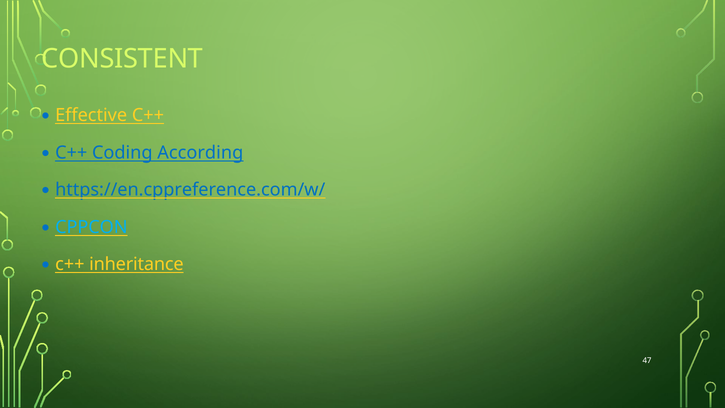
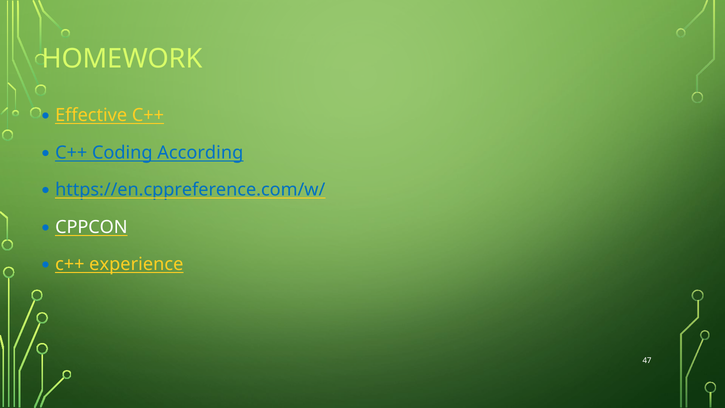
CONSISTENT: CONSISTENT -> HOMEWORK (122, 59)
CPPCON colour: light blue -> white (91, 227)
inheritance: inheritance -> experience (136, 264)
